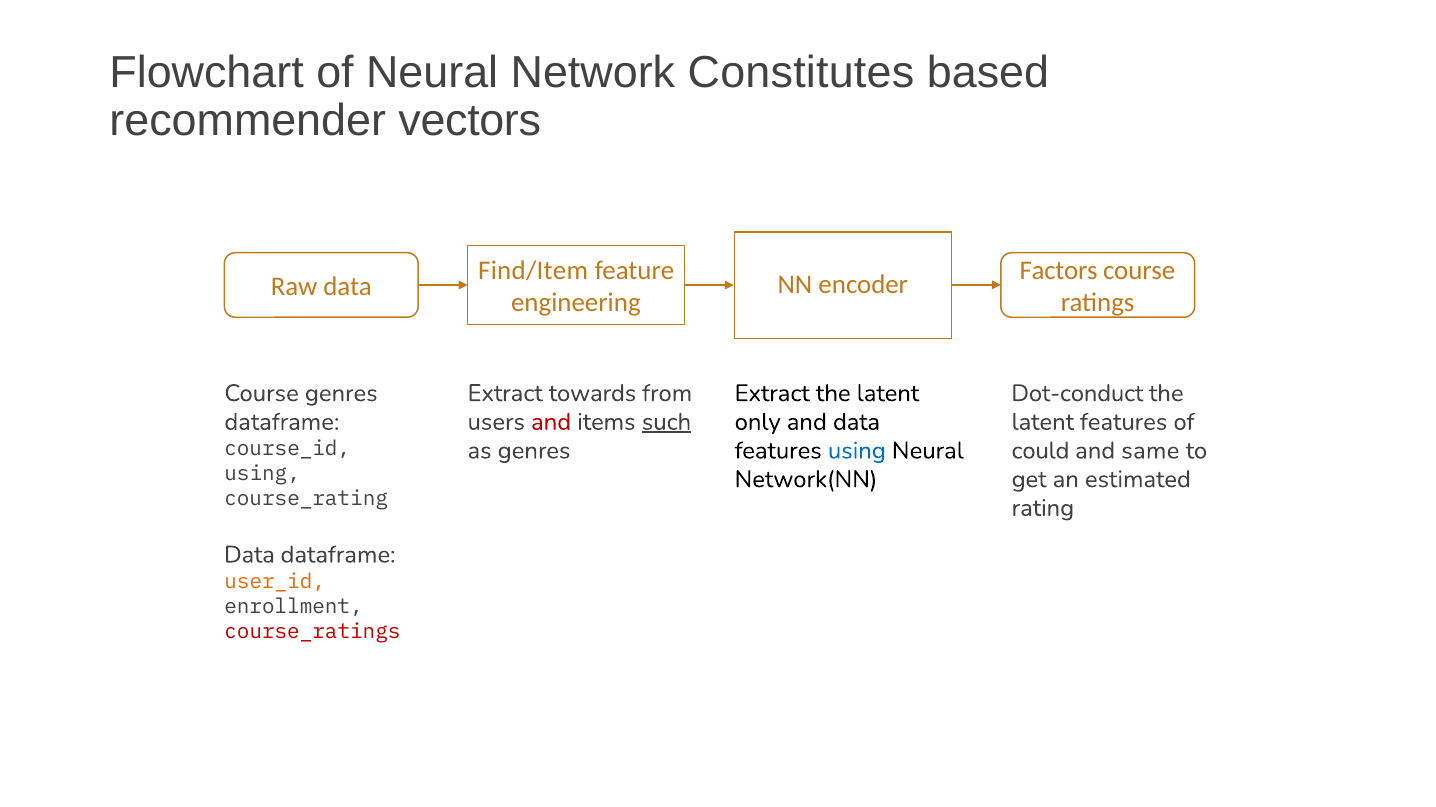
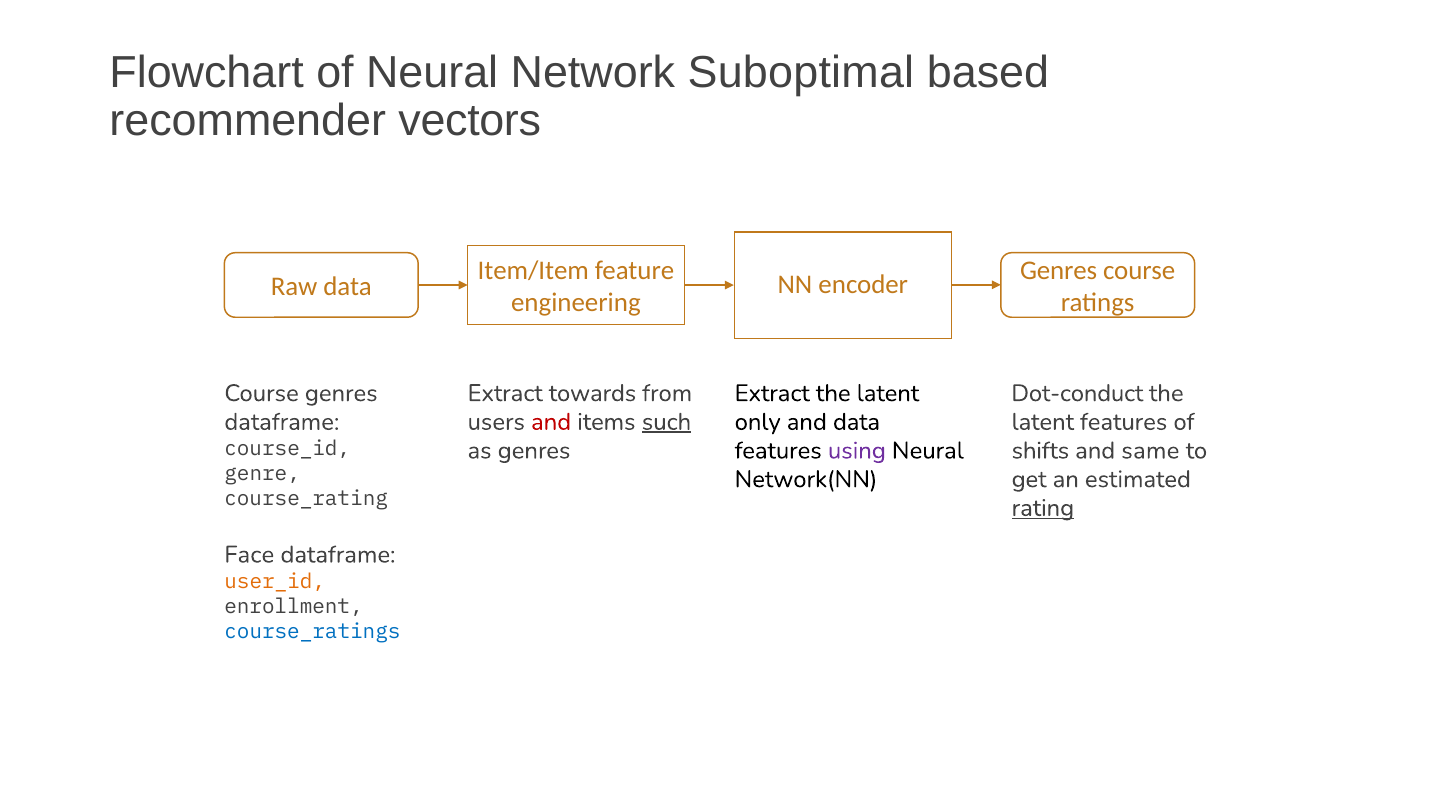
Constitutes: Constitutes -> Suboptimal (801, 72)
Find/Item: Find/Item -> Item/Item (533, 271)
Factors: Factors -> Genres (1059, 271)
using colour: blue -> purple (857, 451)
could: could -> shifts (1040, 451)
using: using -> genre (262, 474)
rating underline: none -> present (1043, 508)
Data: Data -> Face (249, 555)
course_ratings colour: red -> blue (312, 632)
